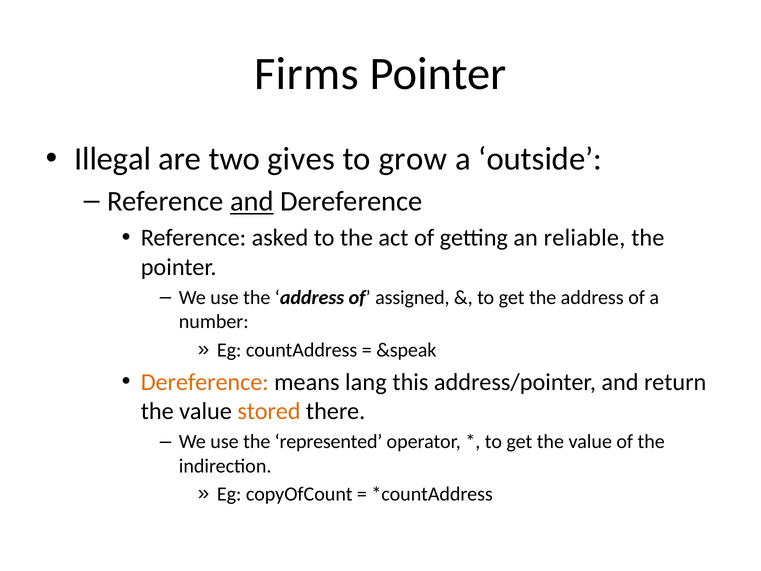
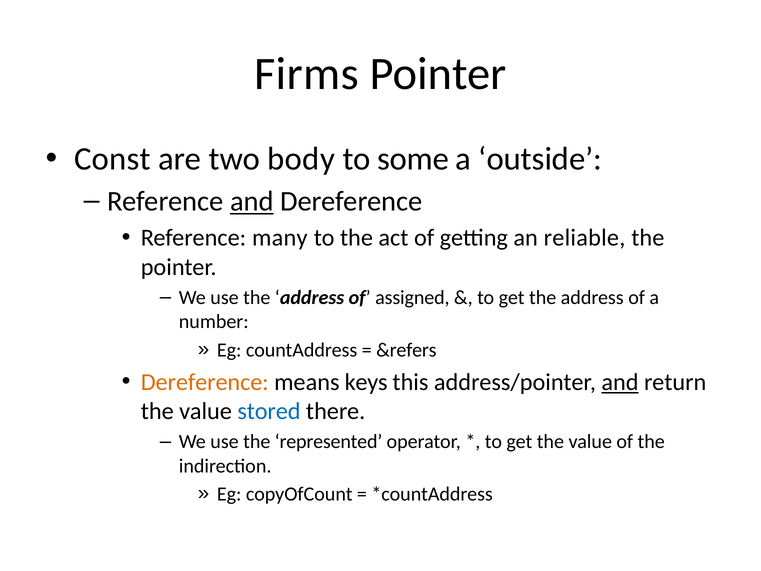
Illegal: Illegal -> Const (112, 159)
gives: gives -> body (301, 159)
grow: grow -> some (413, 159)
asked: asked -> many (280, 238)
&speak: &speak -> &refers (406, 350)
lang: lang -> keys (366, 382)
and underline: none -> present (620, 382)
stored colour: orange -> blue (269, 411)
